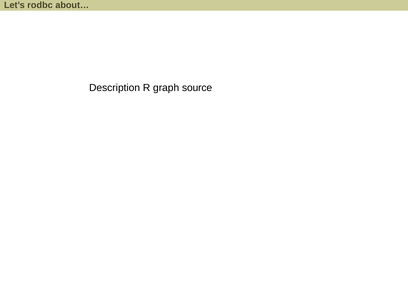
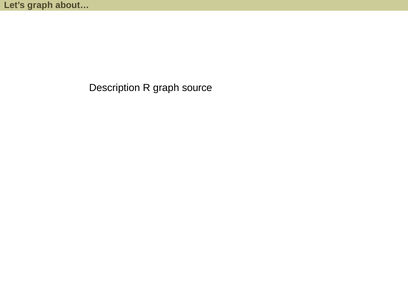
Let’s rodbc: rodbc -> graph (40, 5)
